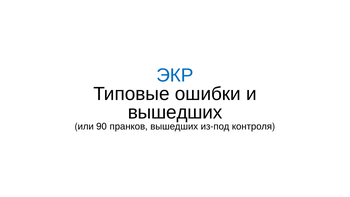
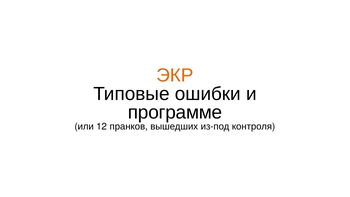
ЭКР colour: blue -> orange (175, 75)
вышедших: вышедших -> программе (175, 112)
90: 90 -> 12 (102, 126)
